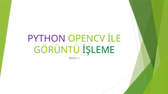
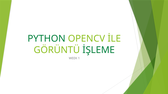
PYTHON colour: purple -> green (47, 39)
